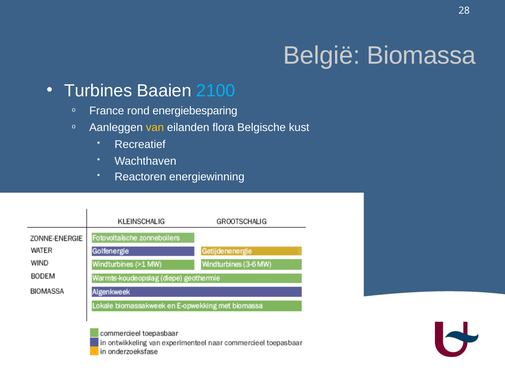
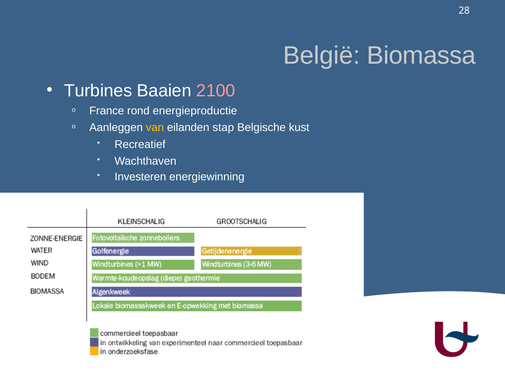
2100 colour: light blue -> pink (216, 91)
energiebesparing: energiebesparing -> energieproductie (195, 111)
flora: flora -> stap (223, 128)
Reactoren: Reactoren -> Investeren (140, 177)
